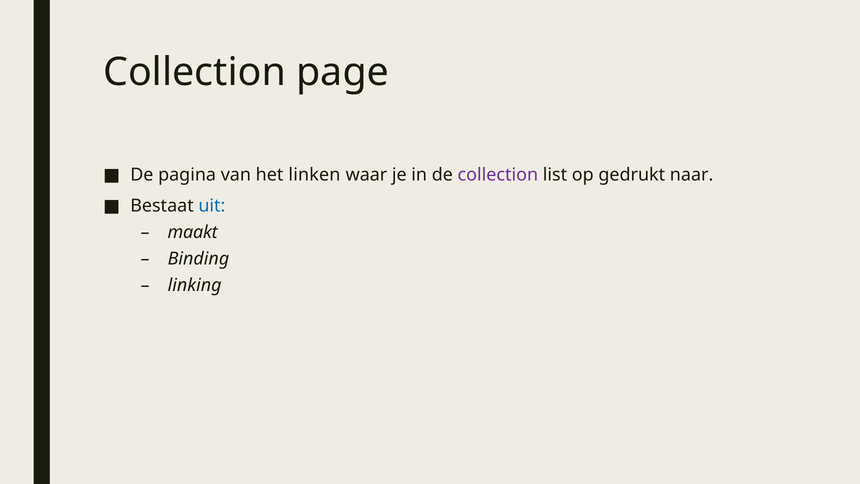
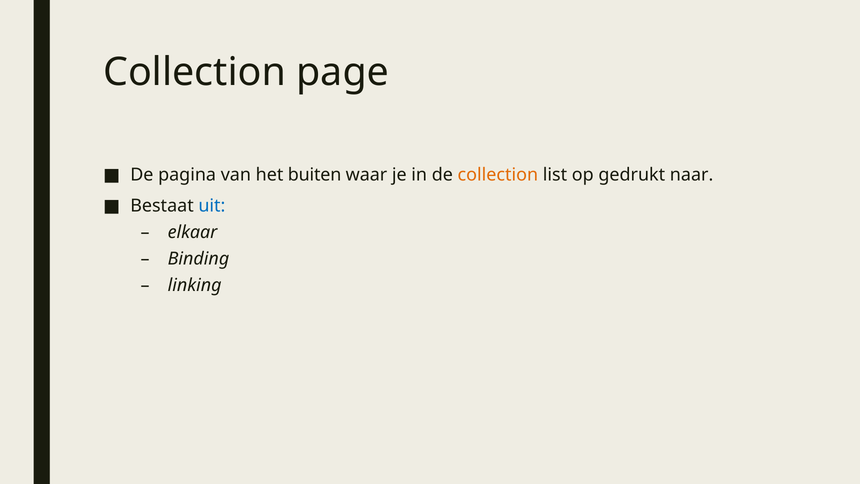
linken: linken -> buiten (315, 175)
collection colour: purple -> orange (498, 175)
maakt: maakt -> elkaar (193, 232)
